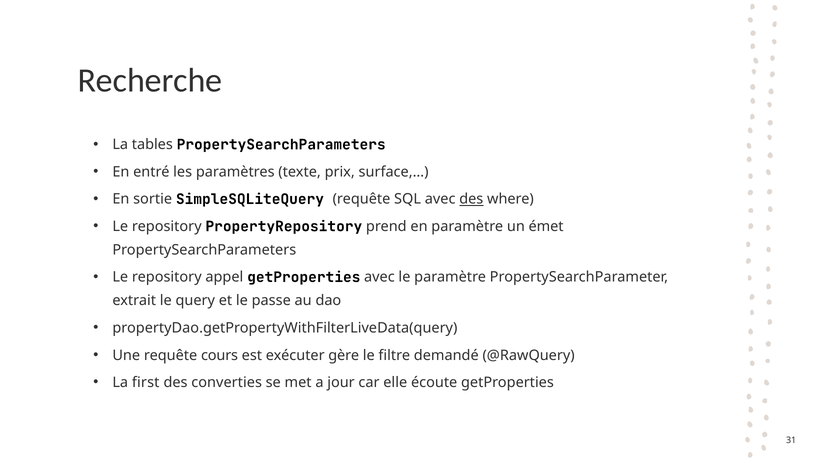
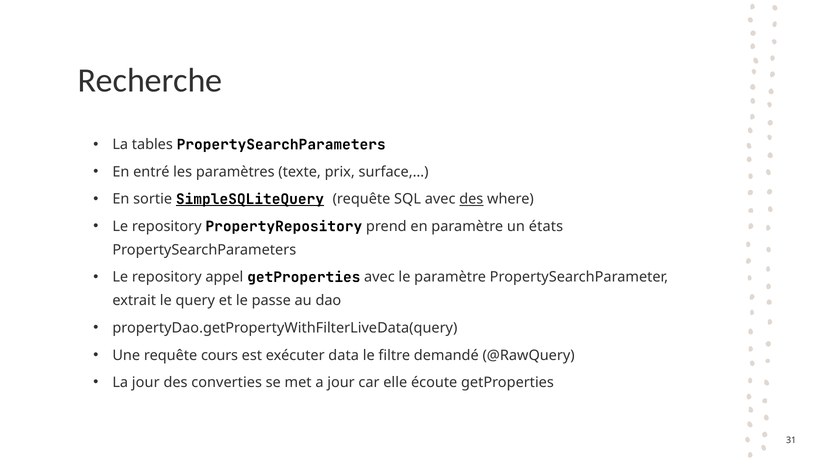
SimpleSQLiteQuery underline: none -> present (250, 199)
émet: émet -> états (546, 227)
gère: gère -> data (344, 355)
La first: first -> jour (146, 383)
